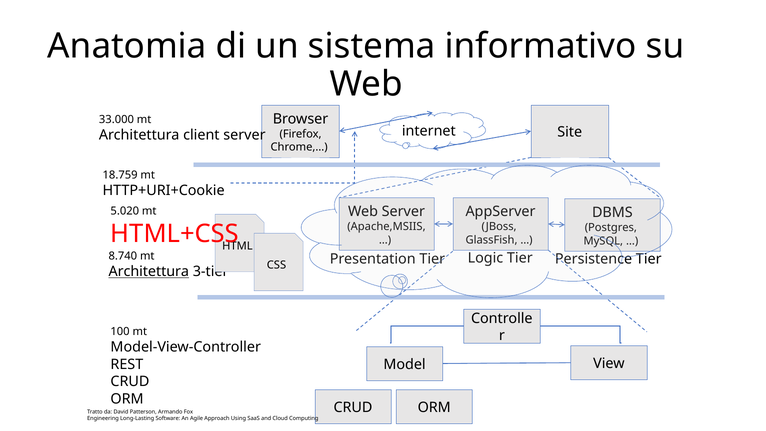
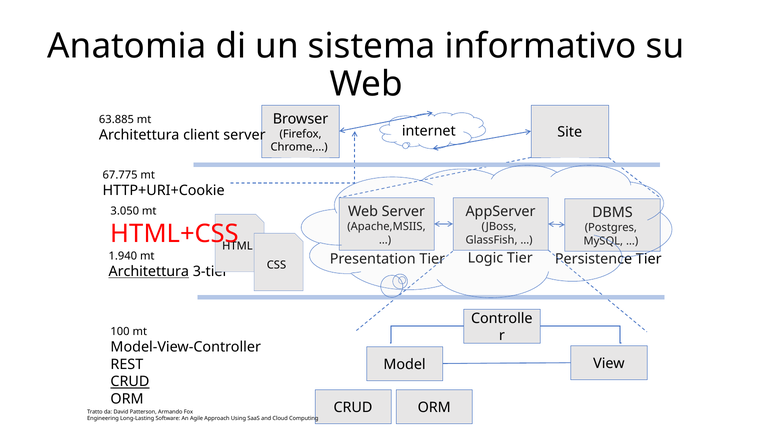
33.000: 33.000 -> 63.885 (116, 120)
18.759: 18.759 -> 67.775 (120, 175)
5.020: 5.020 -> 3.050 (125, 211)
8.740: 8.740 -> 1.940 (123, 256)
CRUD underline: none -> present (130, 382)
